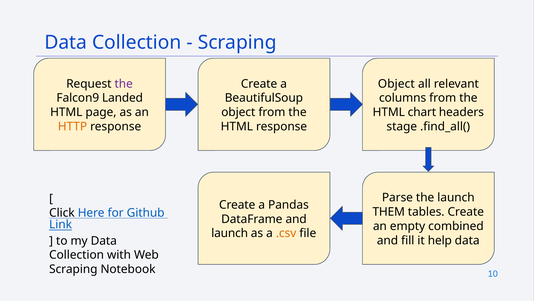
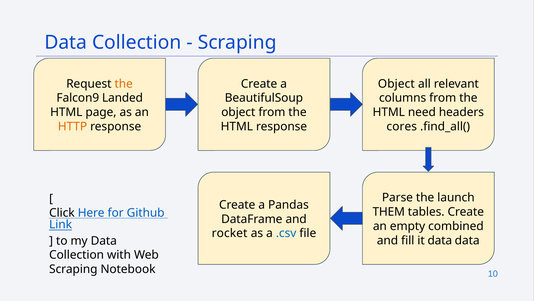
the colour: purple -> orange (124, 84)
chart: chart -> need (422, 112)
stage: stage -> cores (402, 126)
launch: launch -> rocket (230, 233)
.csv colour: orange -> blue (286, 233)
it help: help -> data (440, 240)
